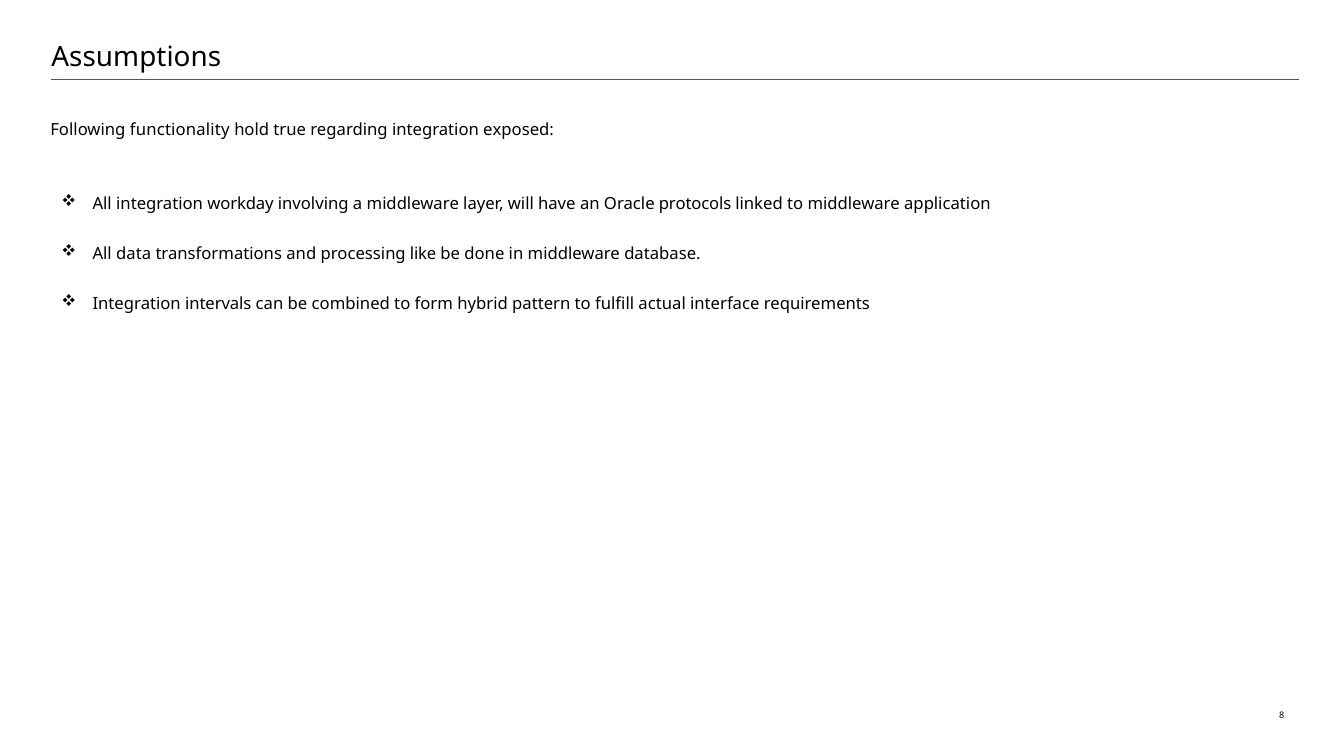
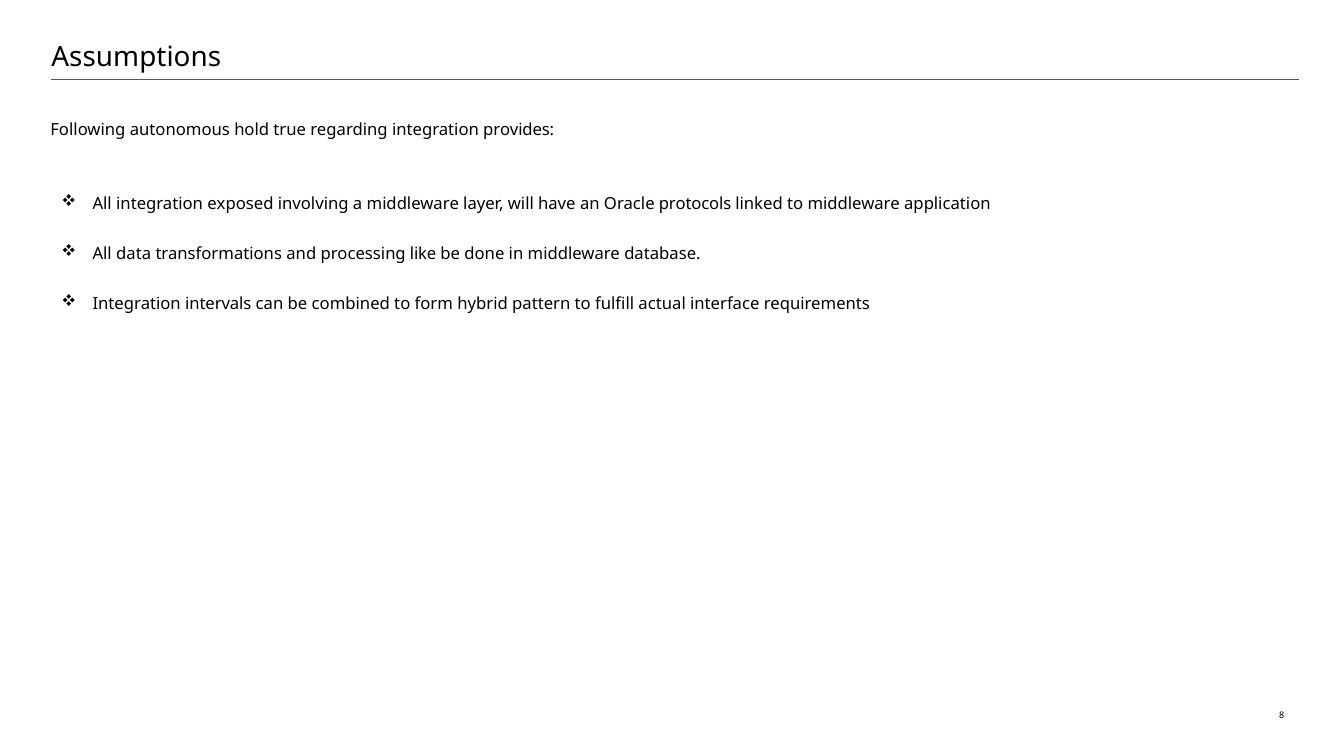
functionality: functionality -> autonomous (180, 130)
exposed: exposed -> provides (519, 130)
workday: workday -> exposed (240, 204)
